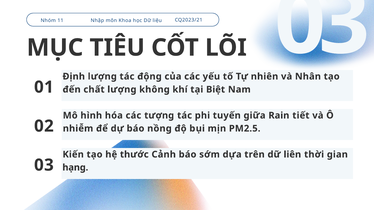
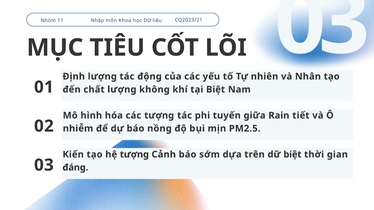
hệ thước: thước -> tượng (134, 155)
dữ liên: liên -> biệt (292, 155)
hạng: hạng -> đáng (75, 168)
